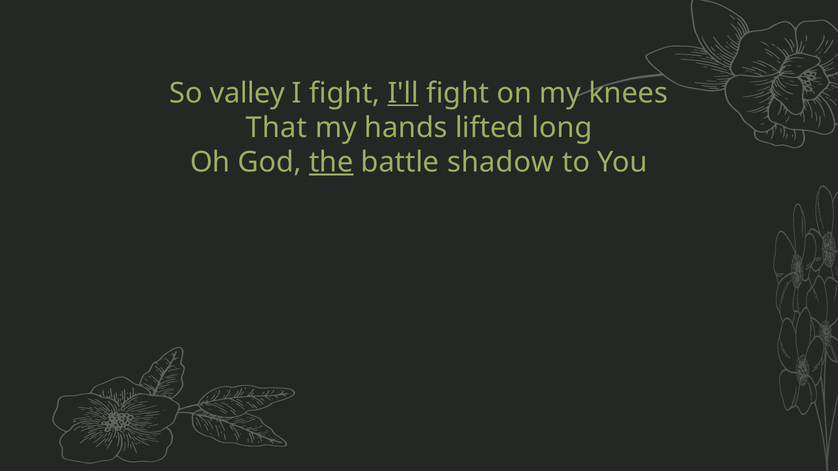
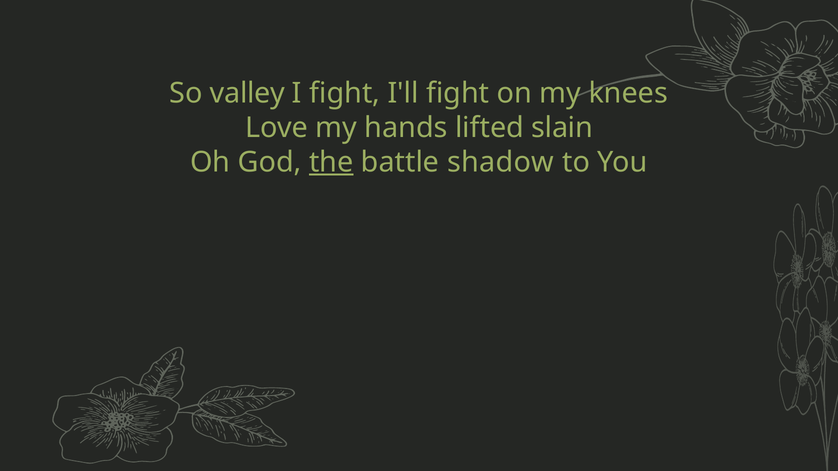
I'll underline: present -> none (403, 93)
That: That -> Love (277, 128)
long: long -> slain (562, 128)
